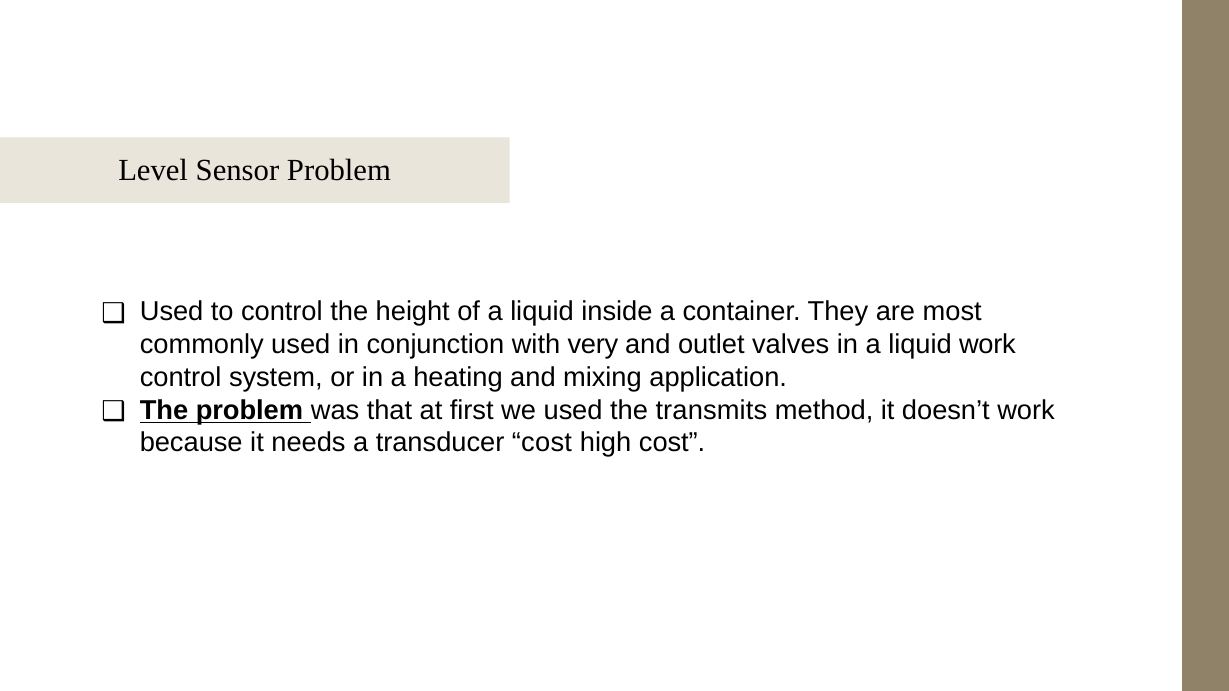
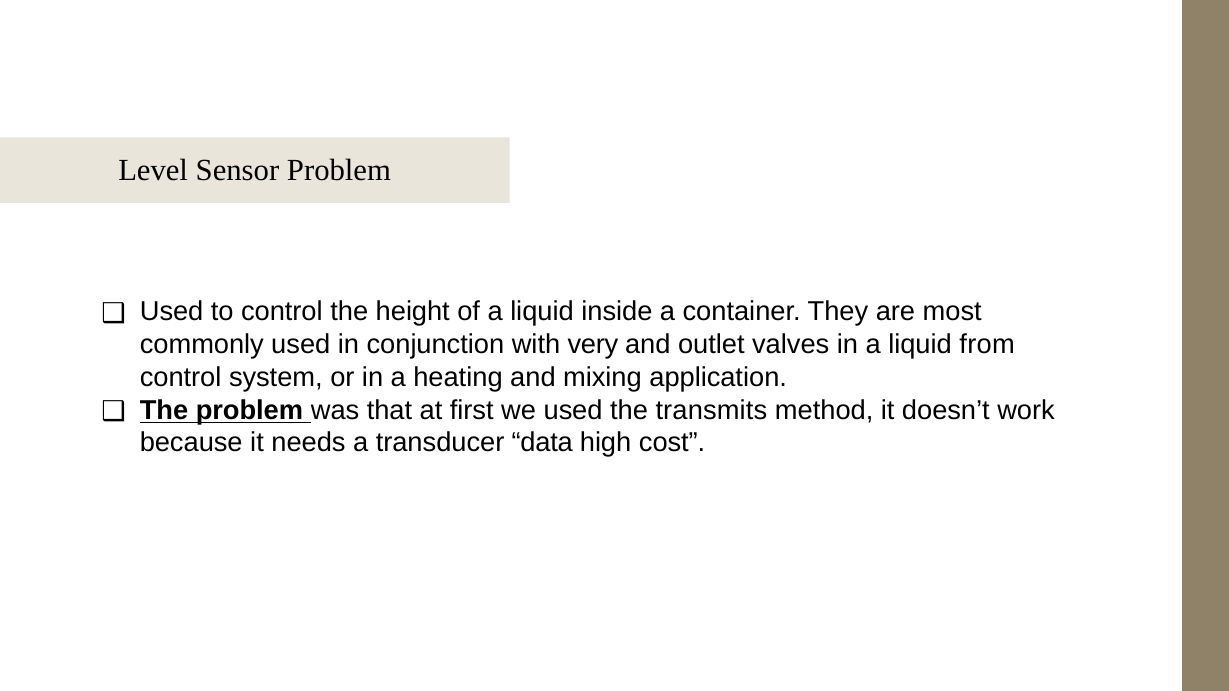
liquid work: work -> from (987, 345)
transducer cost: cost -> data (542, 443)
